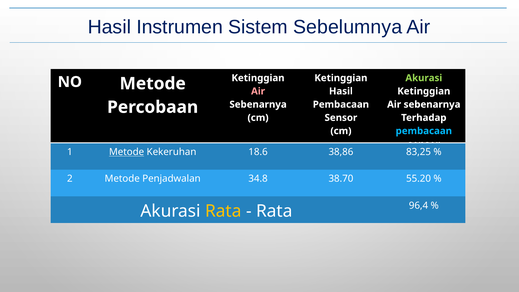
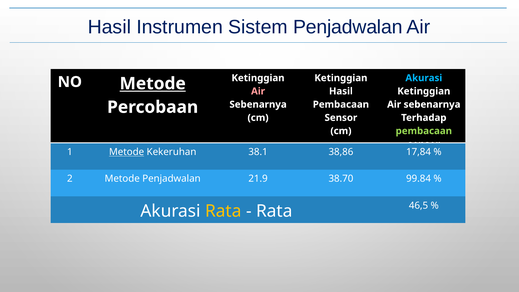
Sistem Sebelumnya: Sebelumnya -> Penjadwalan (348, 27)
Akurasi colour: light green -> light blue (424, 78)
Metode underline: none -> present (153, 84)
pembacaan colour: light blue -> light green (424, 131)
18.6: 18.6 -> 38.1 (258, 152)
83,25: 83,25 -> 17,84 (418, 152)
34.8: 34.8 -> 21.9 (258, 179)
55.20: 55.20 -> 99.84 (418, 179)
96,4: 96,4 -> 46,5 (419, 205)
